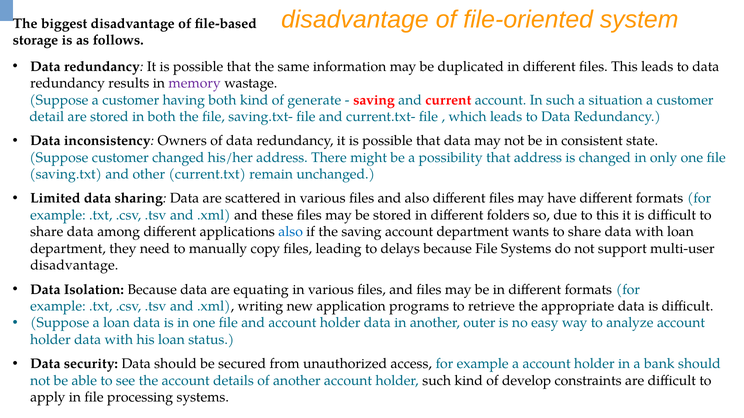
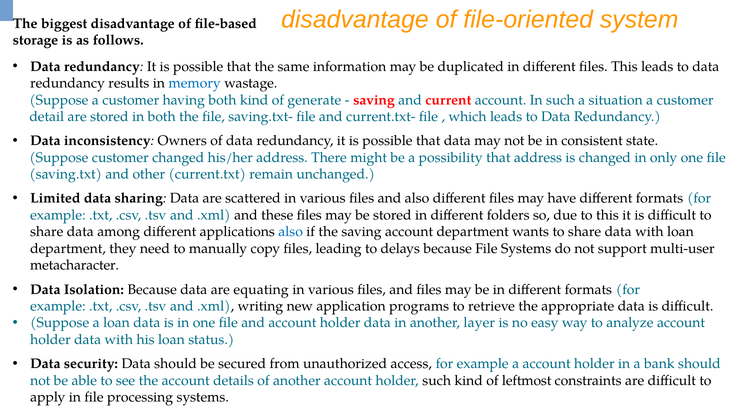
memory colour: purple -> blue (195, 83)
disadvantage: disadvantage -> metacharacter (74, 266)
outer: outer -> layer (479, 323)
develop: develop -> leftmost (527, 381)
